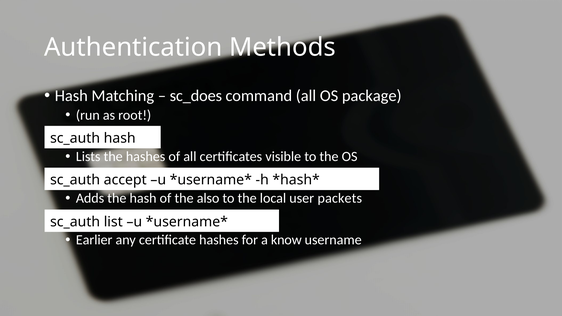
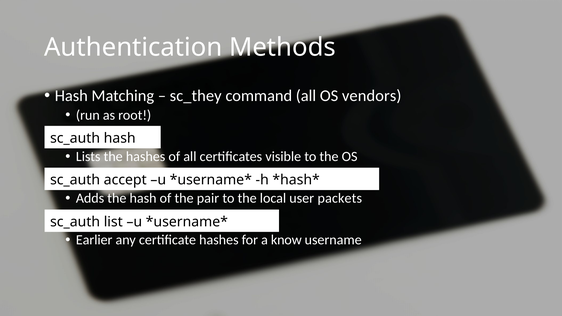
sc_does: sc_does -> sc_they (196, 96)
package: package -> vendors (372, 96)
also: also -> pair (208, 198)
